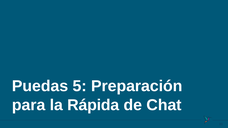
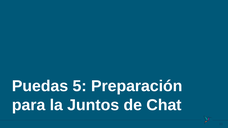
Rápida: Rápida -> Juntos (93, 105)
